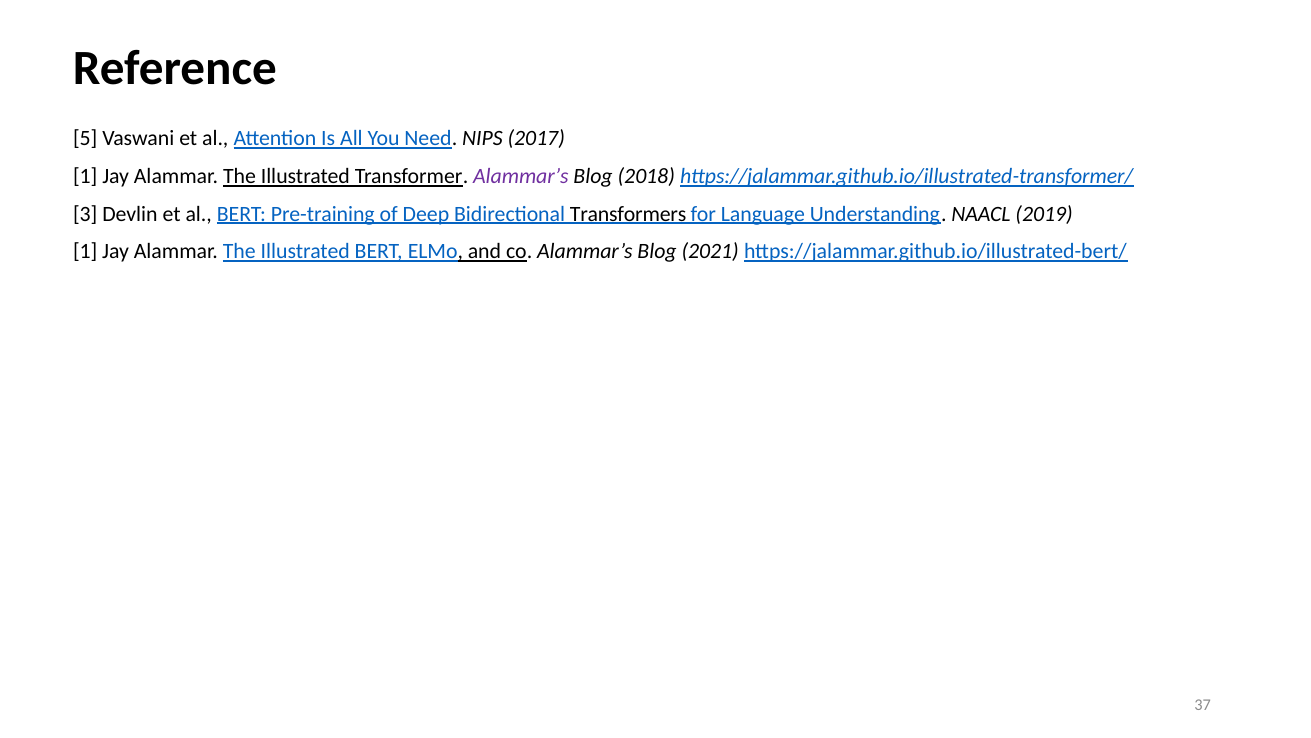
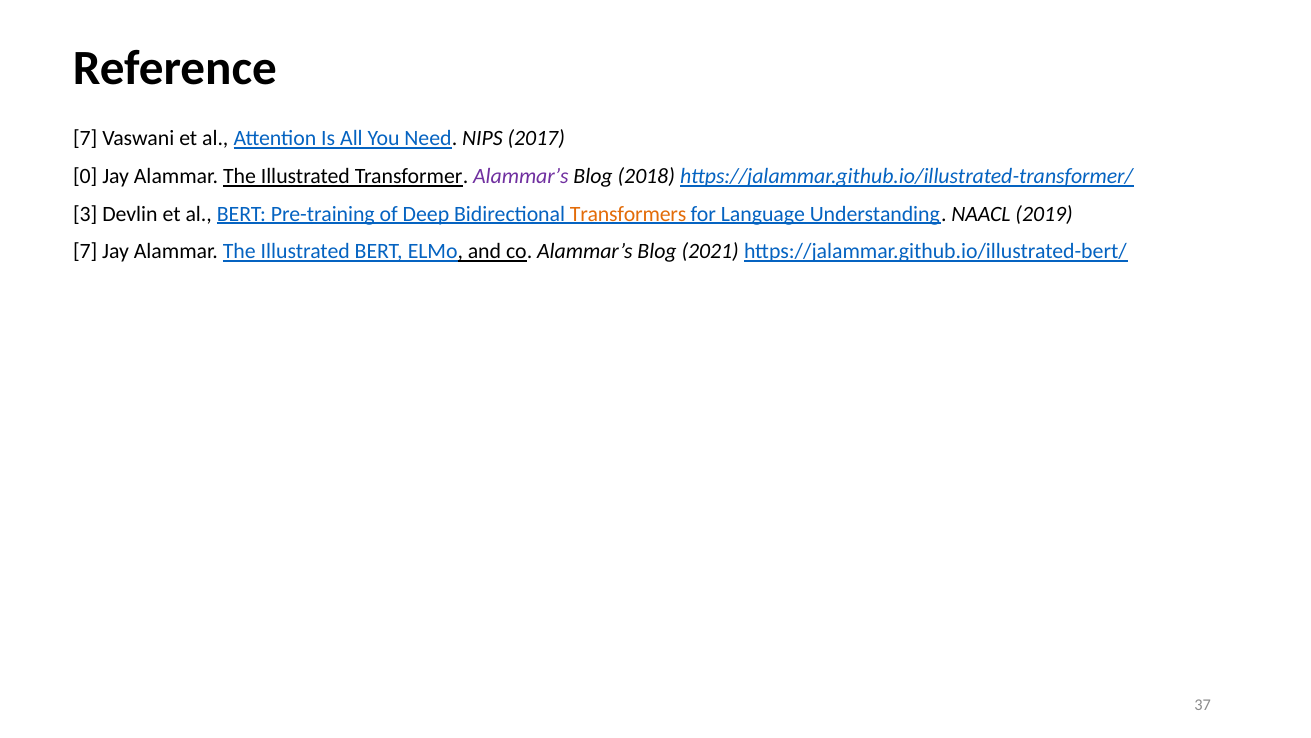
5: 5 -> 7 (85, 138)
1: 1 -> 0 (85, 176)
Transformers colour: black -> orange (628, 214)
1: 1 -> 7 (85, 251)
